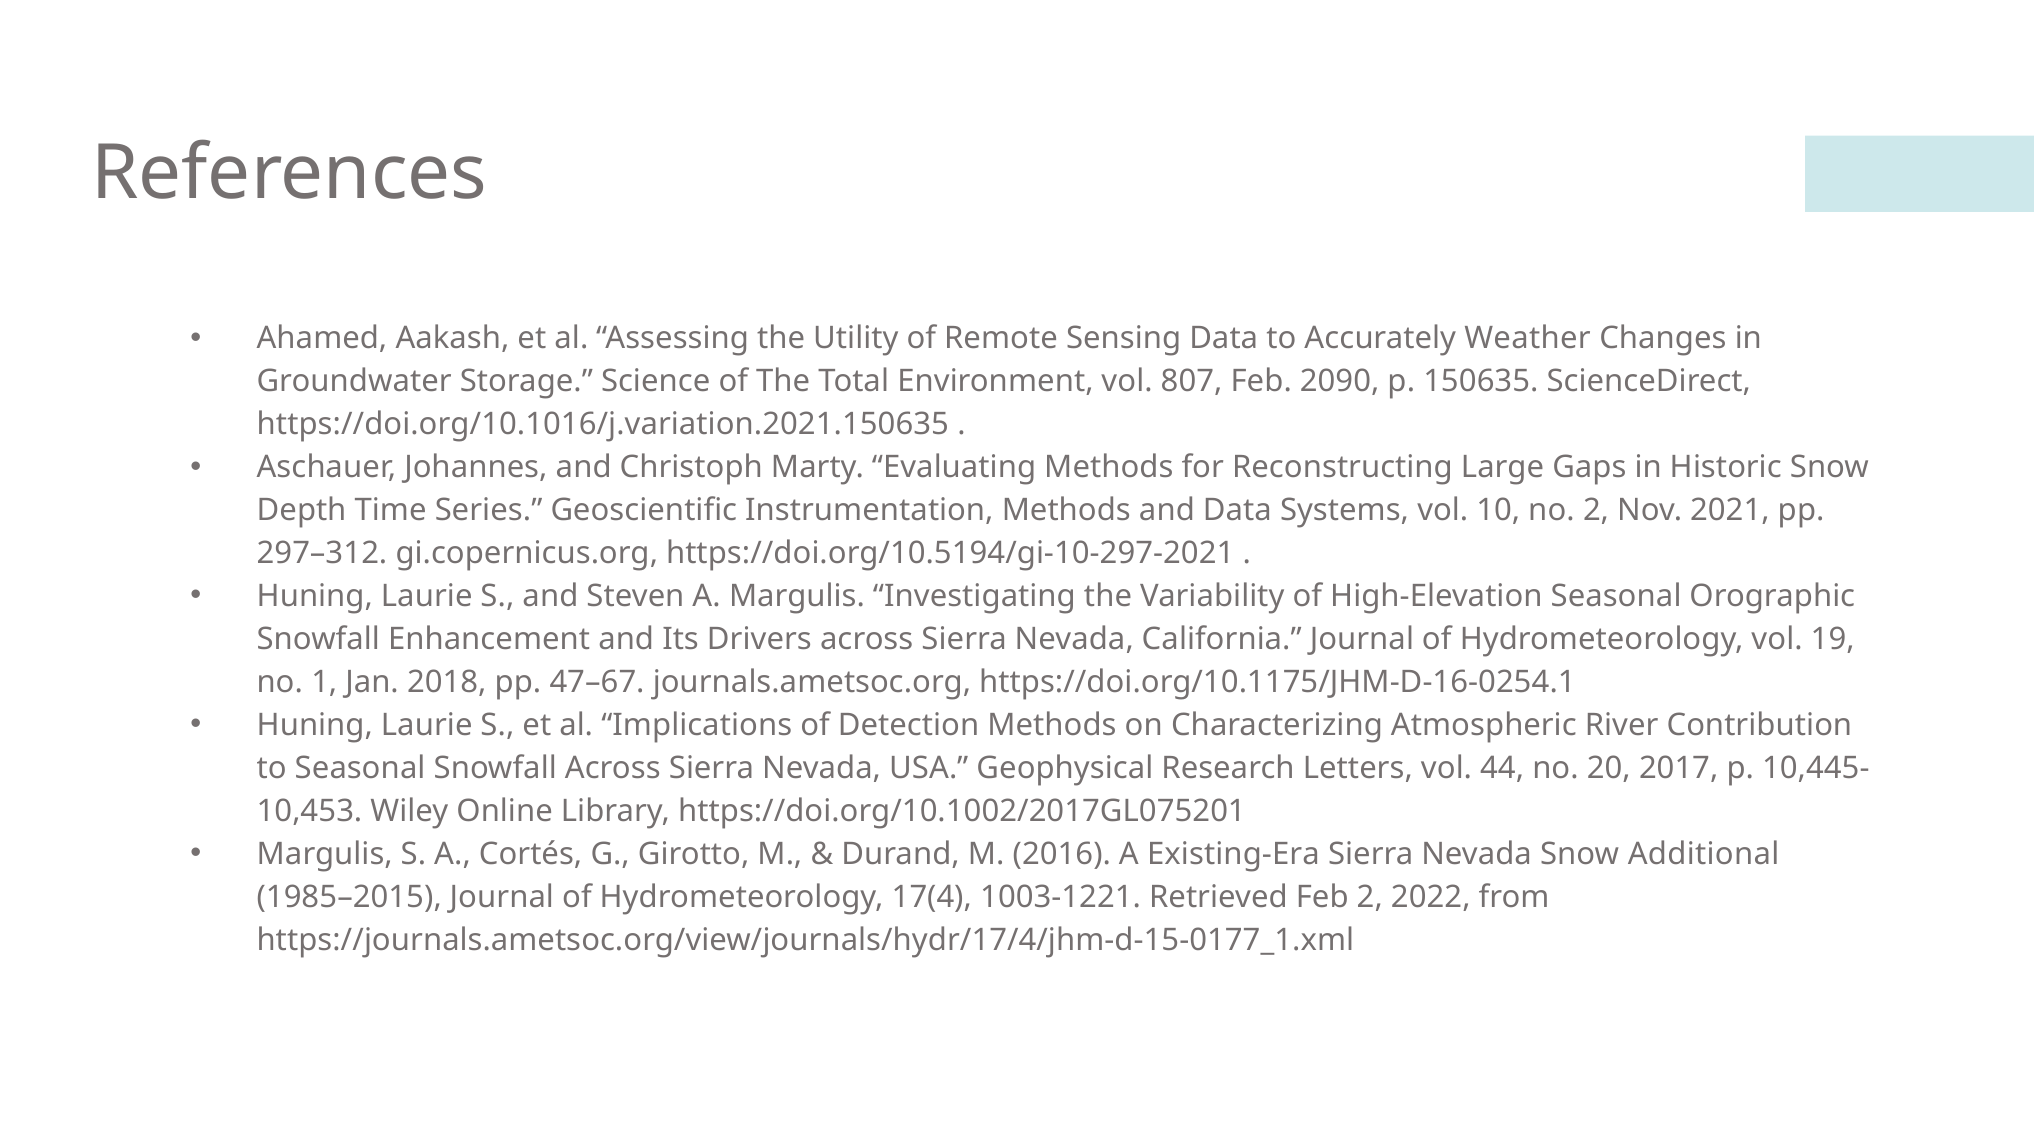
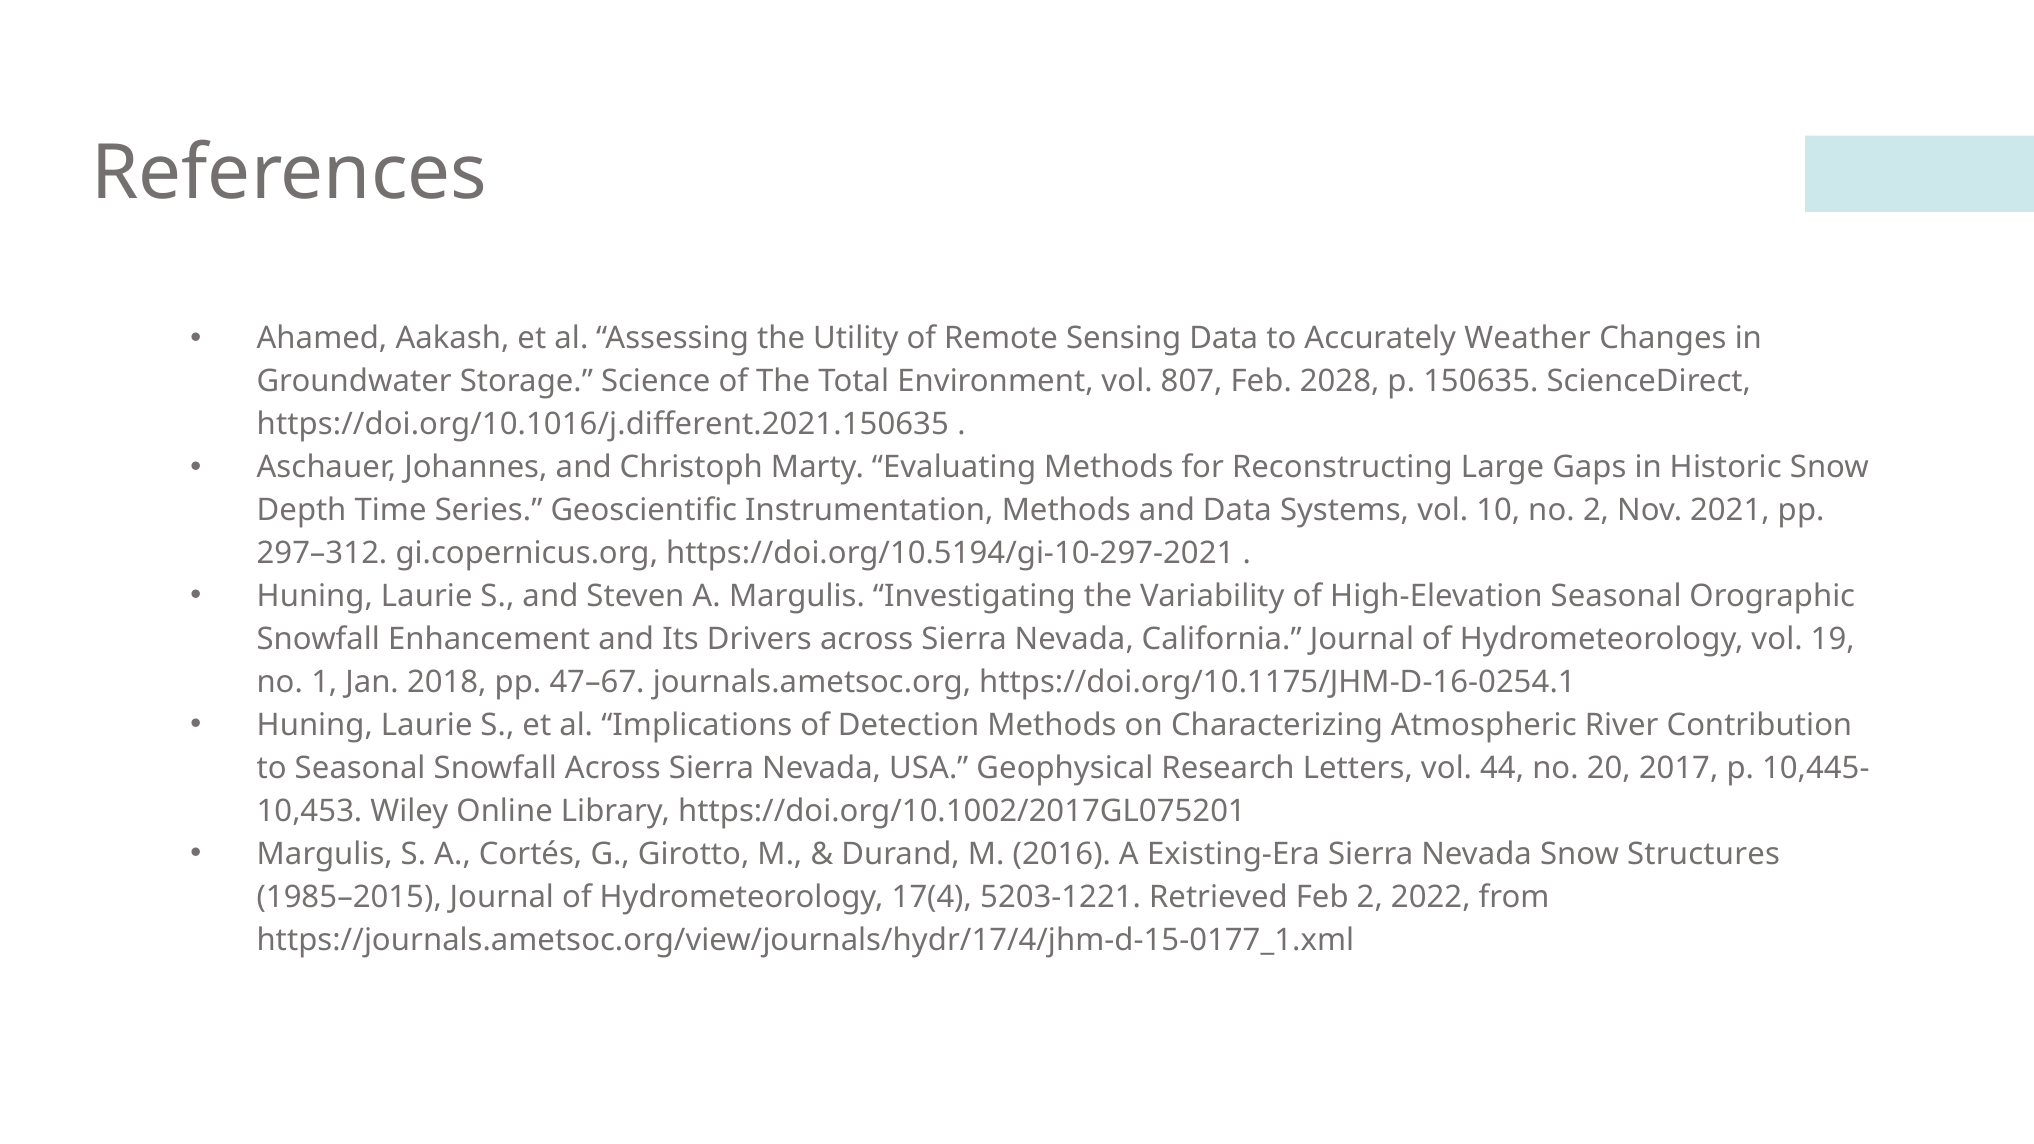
2090: 2090 -> 2028 (1340, 382)
https://doi.org/10.1016/j.variation.2021.150635: https://doi.org/10.1016/j.variation.2021.150635 -> https://doi.org/10.1016/j.different.2021.150635 (603, 425)
Additional: Additional -> Structures (1704, 855)
1003-1221: 1003-1221 -> 5203-1221 (1061, 898)
